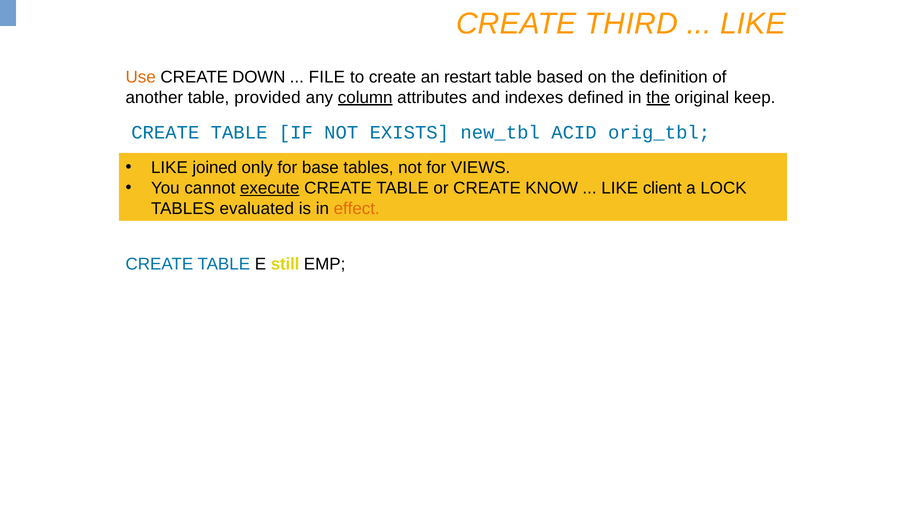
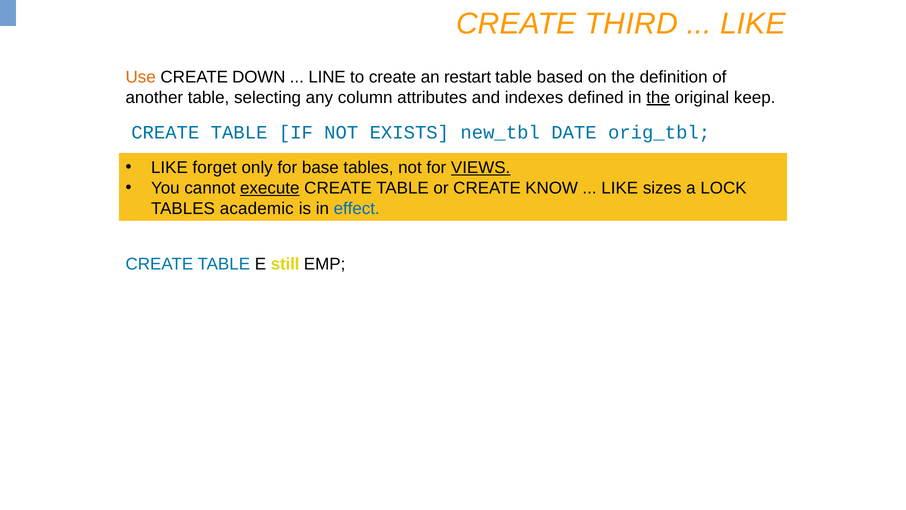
FILE: FILE -> LINE (327, 77)
provided: provided -> selecting (268, 97)
column underline: present -> none (365, 97)
ACID: ACID -> DATE (574, 132)
joined: joined -> forget (215, 168)
VIEWS underline: none -> present (481, 168)
client: client -> sizes (662, 188)
evaluated: evaluated -> academic (257, 208)
effect colour: orange -> blue (357, 208)
